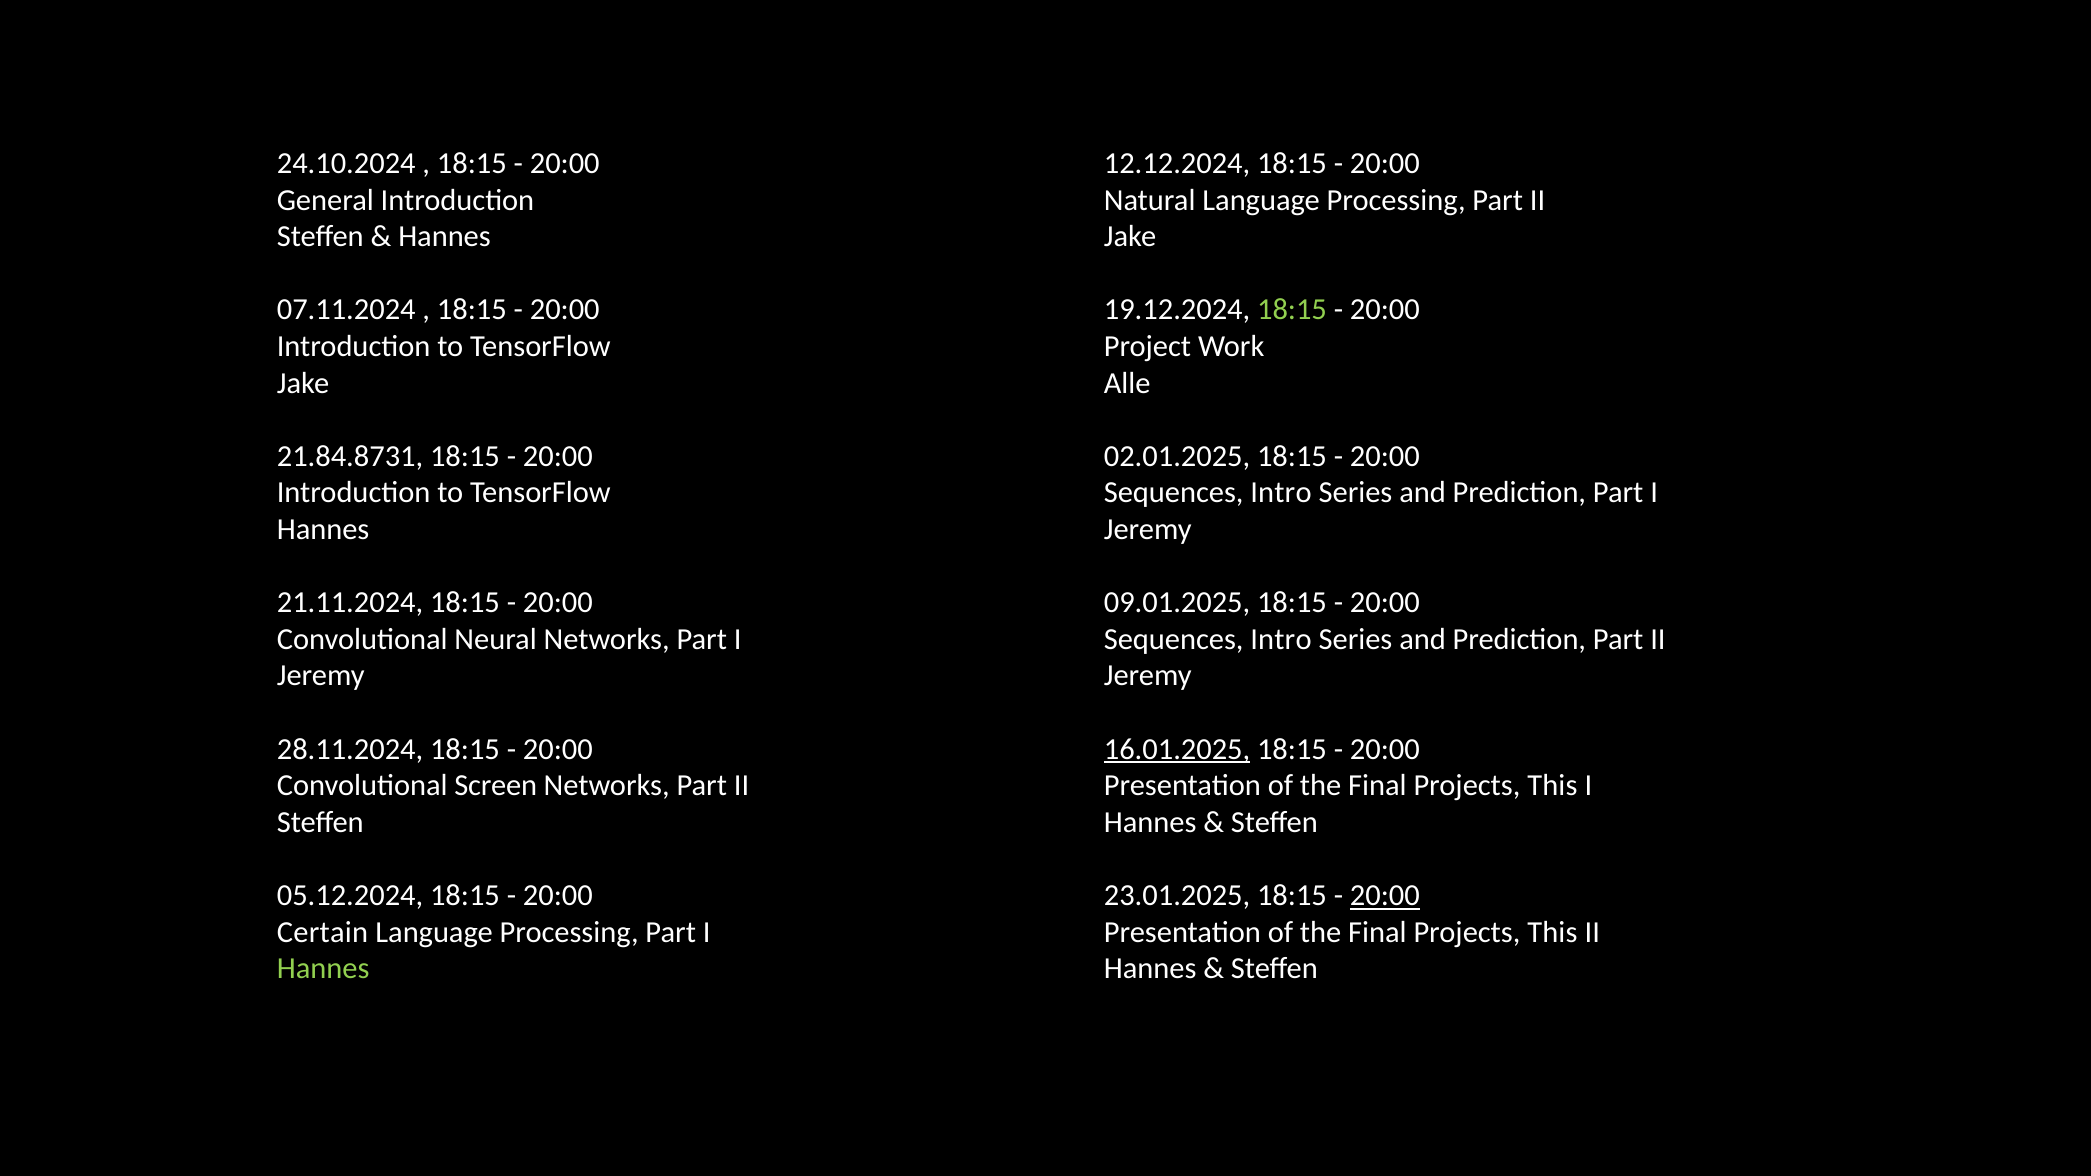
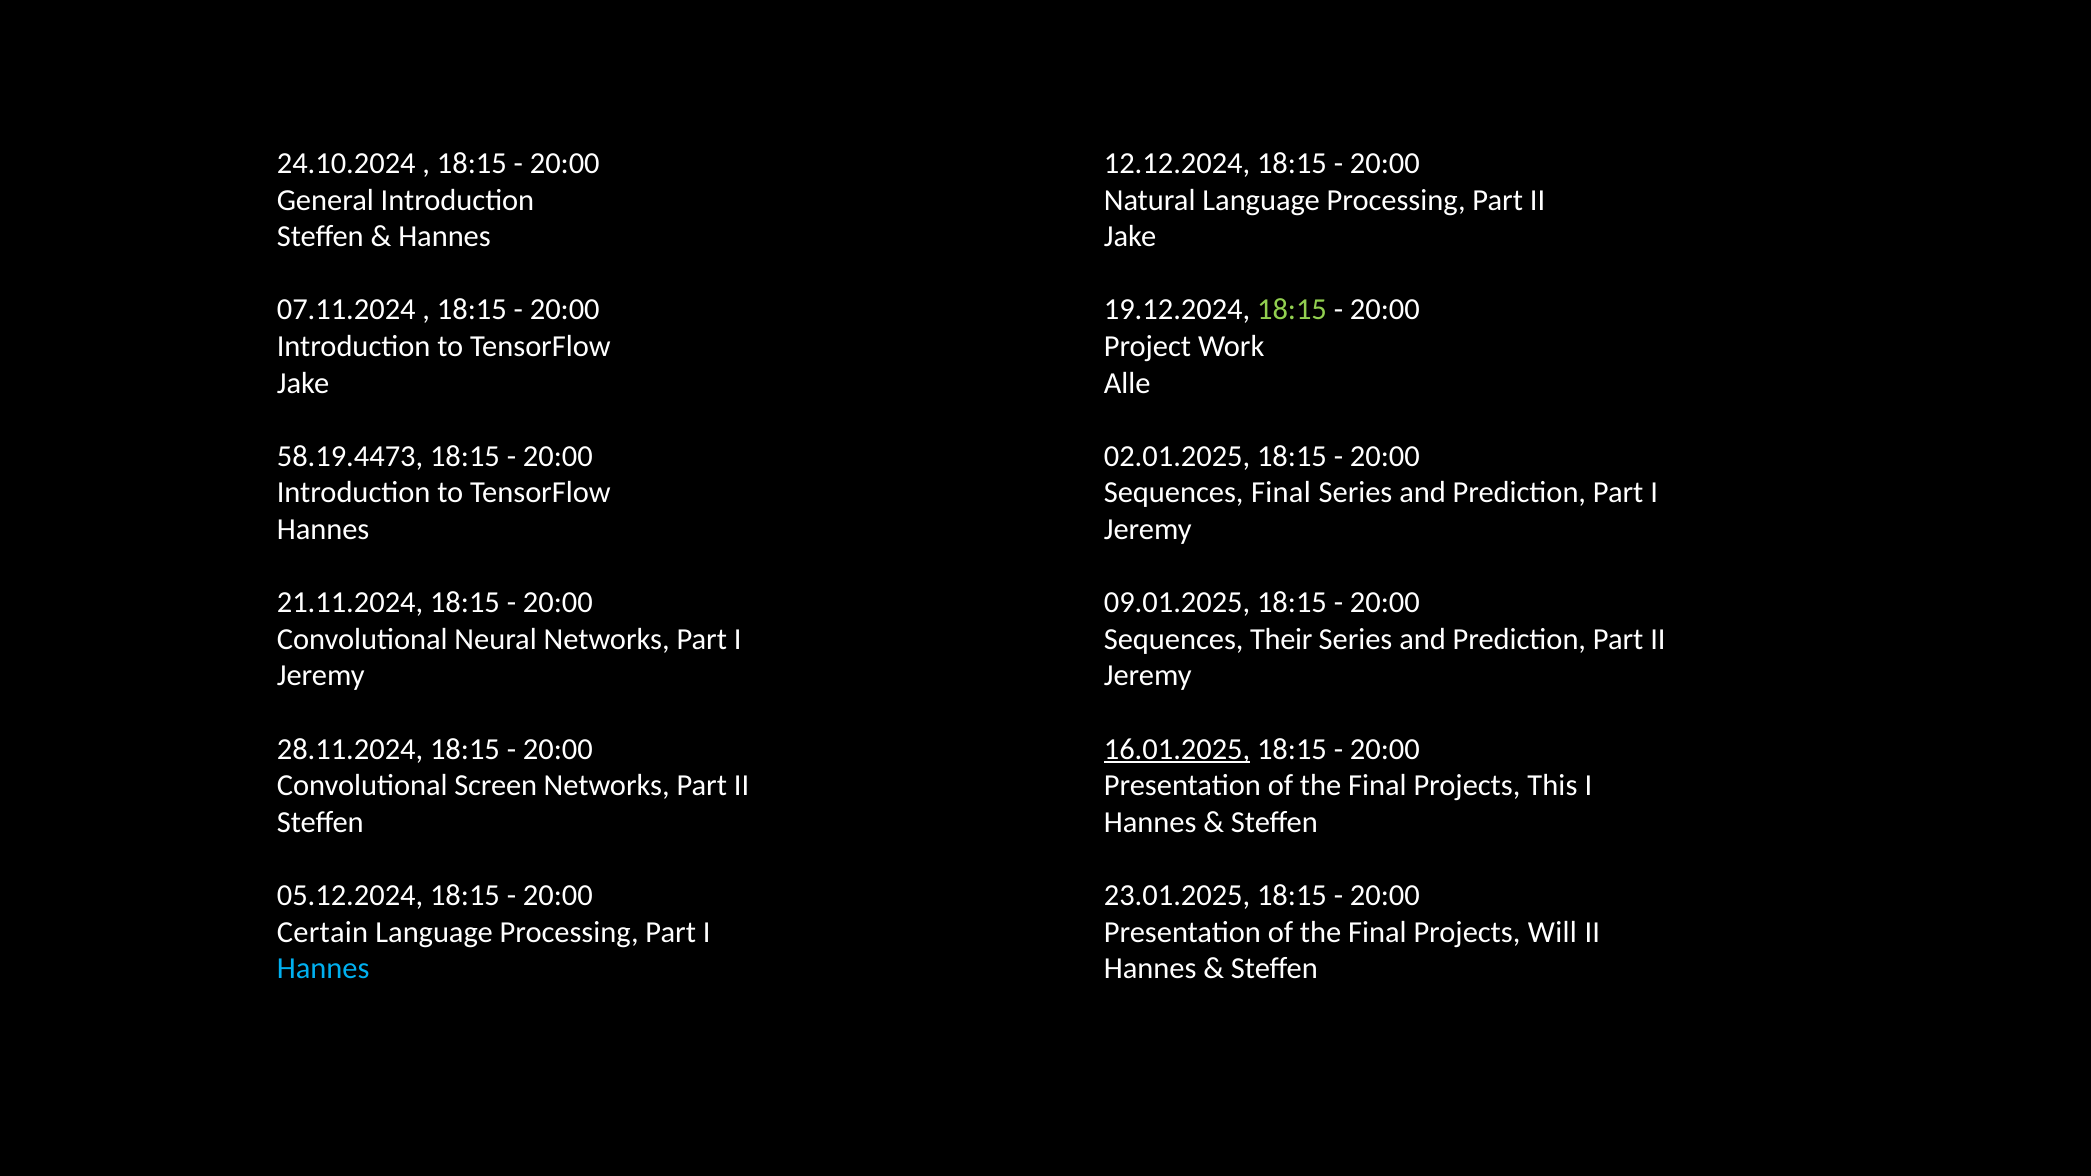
21.84.8731: 21.84.8731 -> 58.19.4473 (350, 456)
Intro: Intro -> Final (1281, 493)
Intro: Intro -> Their (1281, 639)
20:00 underline: present -> none (1385, 896)
This: This -> Will (1552, 932)
Hannes colour: light green -> light blue (323, 969)
